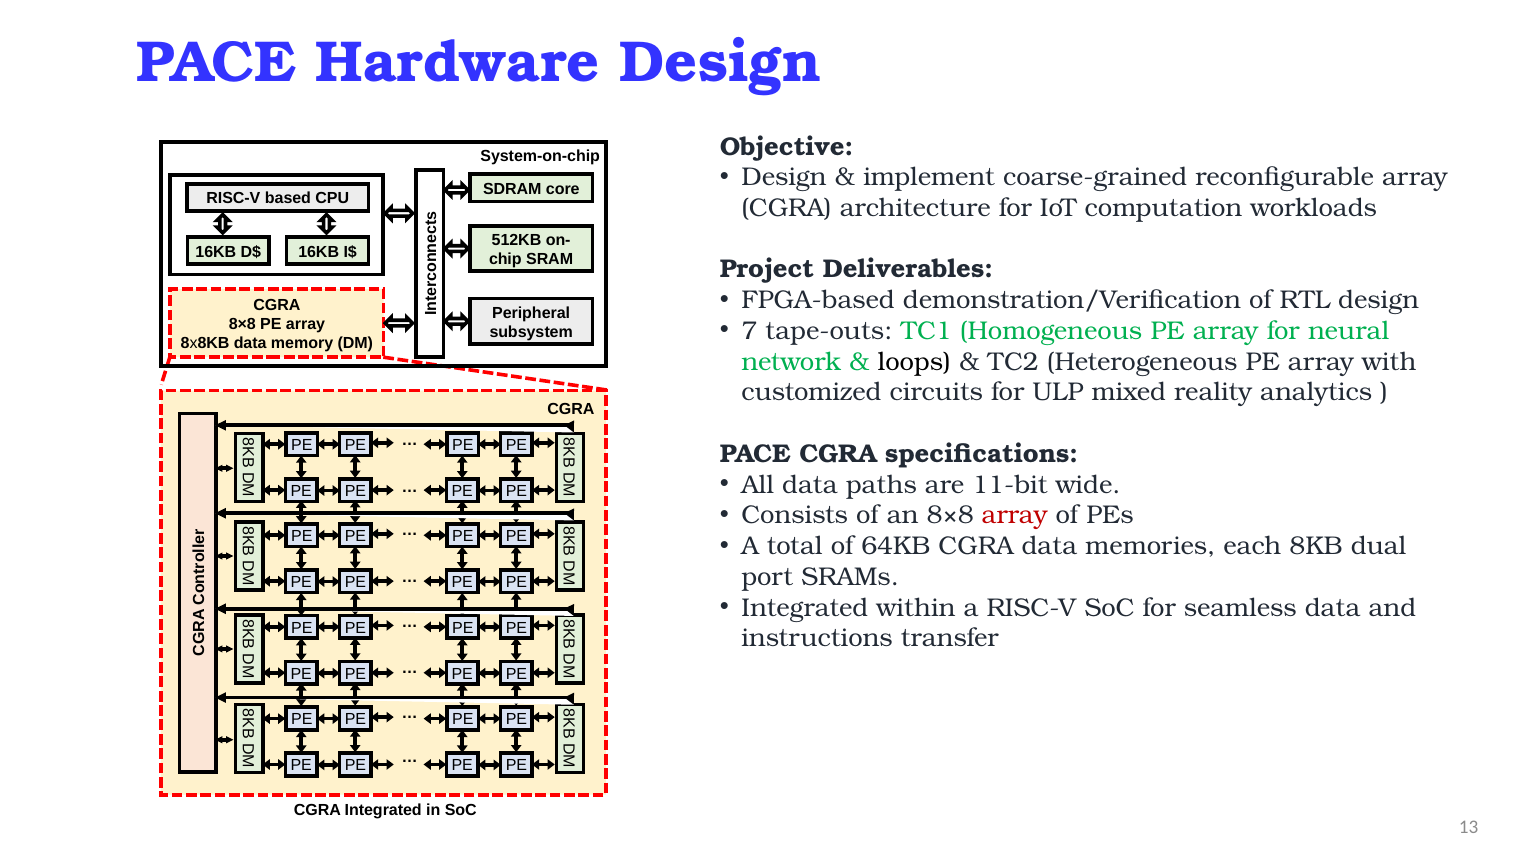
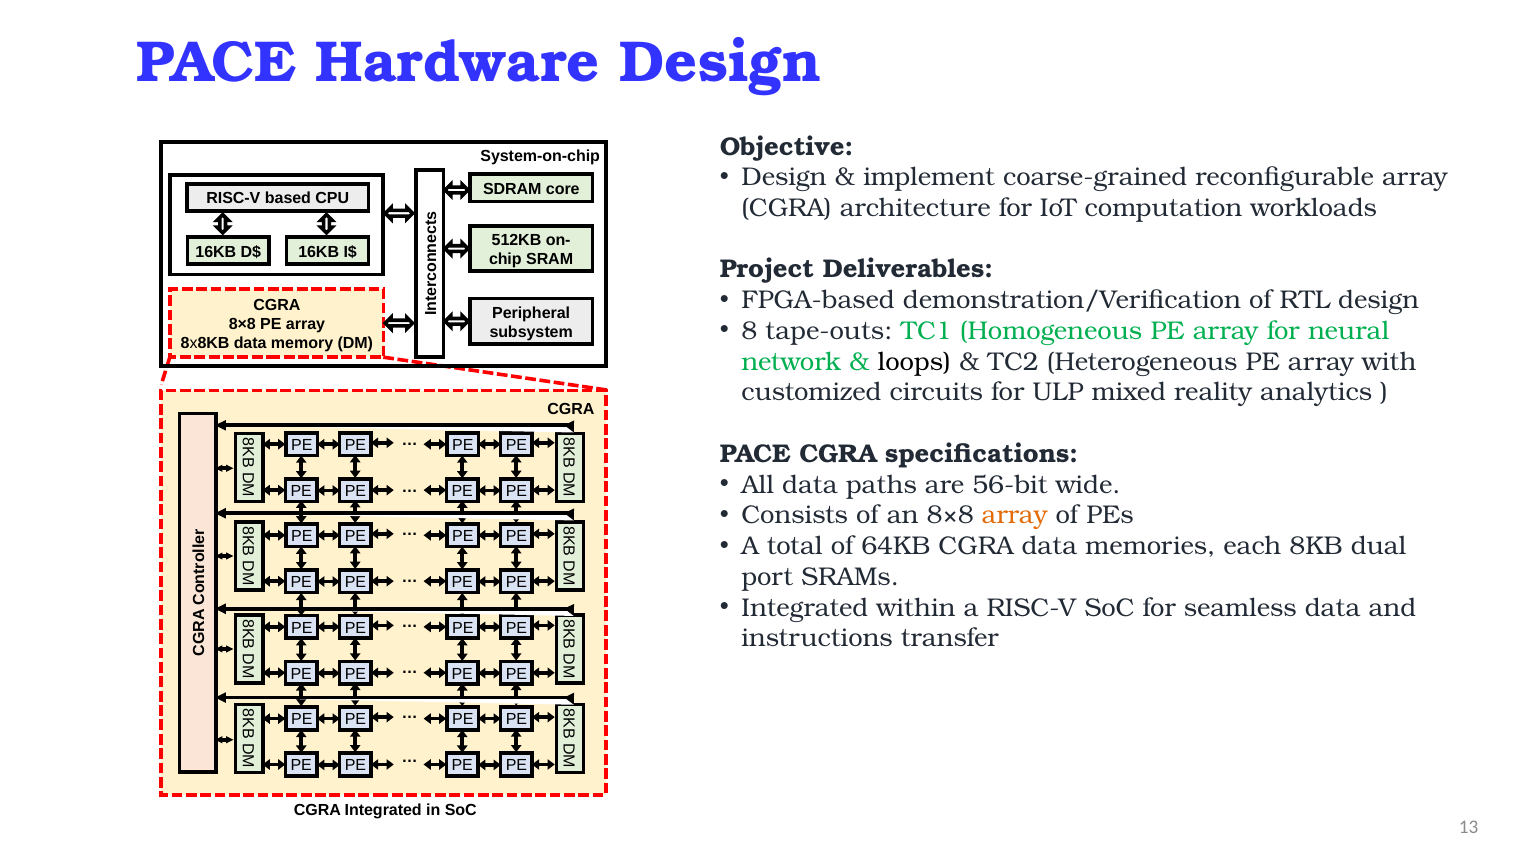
7: 7 -> 8 (749, 331)
11-bit: 11-bit -> 56-bit (1010, 485)
array colour: red -> orange (1015, 516)
